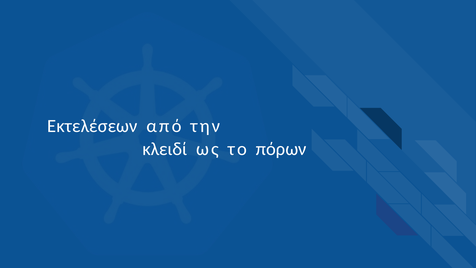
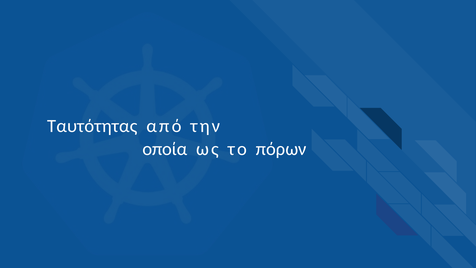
Εκτελέσεων: Εκτελέσεων -> Ταυτότητας (92, 126)
κλειδί: κλειδί -> οποία (165, 149)
